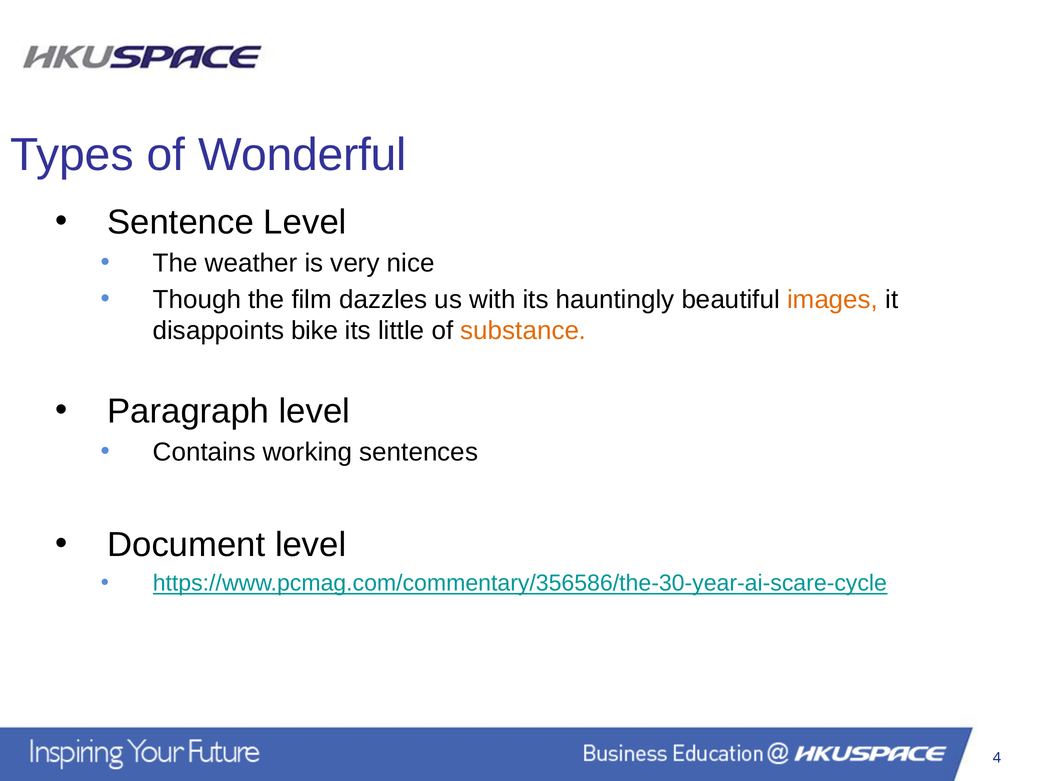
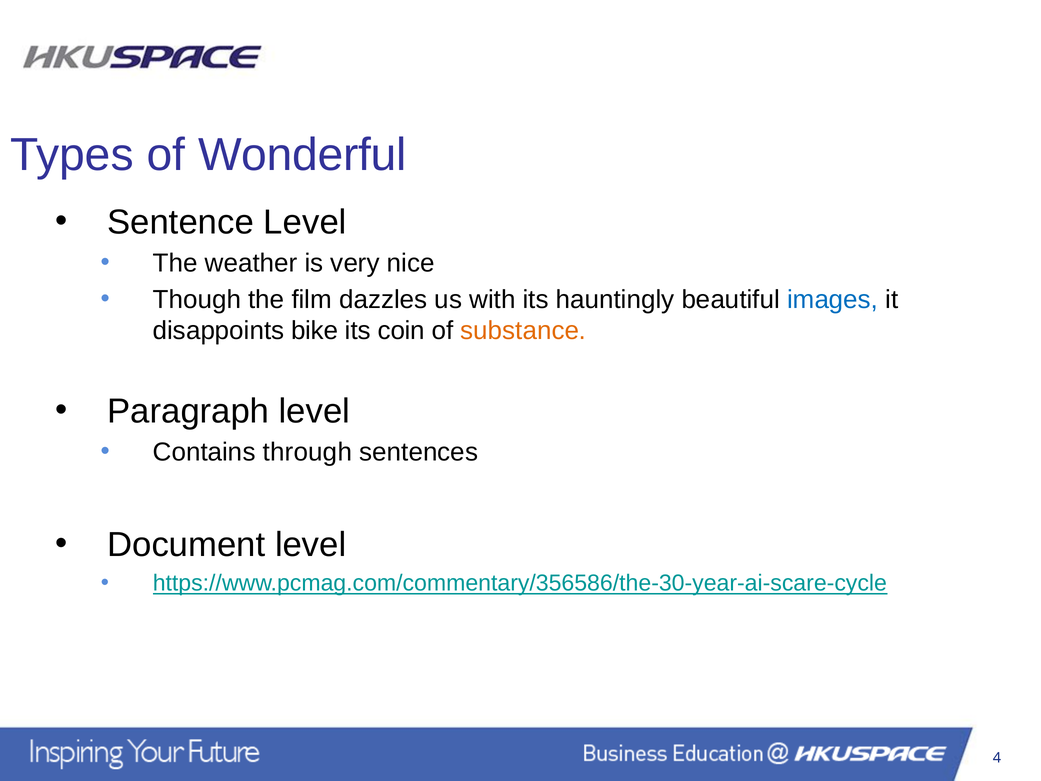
images colour: orange -> blue (833, 299)
little: little -> coin (401, 331)
working: working -> through (307, 452)
